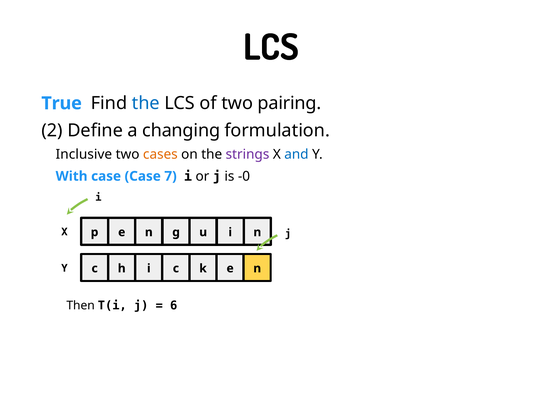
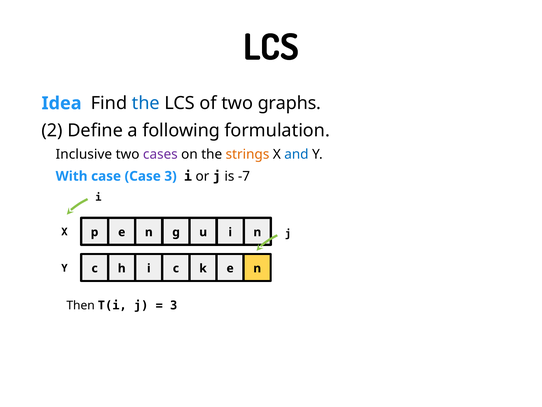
True: True -> Idea (62, 103)
pairing: pairing -> graphs (289, 103)
changing: changing -> following (181, 130)
cases colour: orange -> purple (160, 154)
strings colour: purple -> orange (247, 154)
Case 7: 7 -> 3 (171, 176)
-0: -0 -> -7 (244, 176)
6: 6 -> 3 (174, 305)
